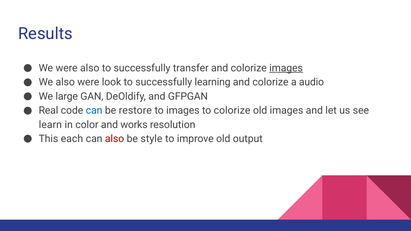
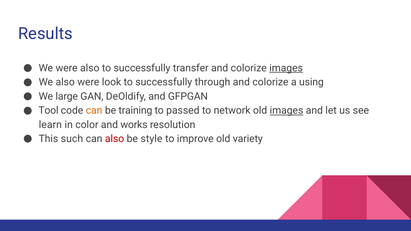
learning: learning -> through (213, 82)
audio: audio -> using (311, 82)
Real: Real -> Tool (49, 111)
can colour: blue -> orange (94, 111)
restore: restore -> training (135, 111)
to images: images -> passed (183, 111)
to colorize: colorize -> network (232, 111)
images underline: none -> present (287, 111)
each: each -> such (72, 139)
output: output -> variety (248, 139)
